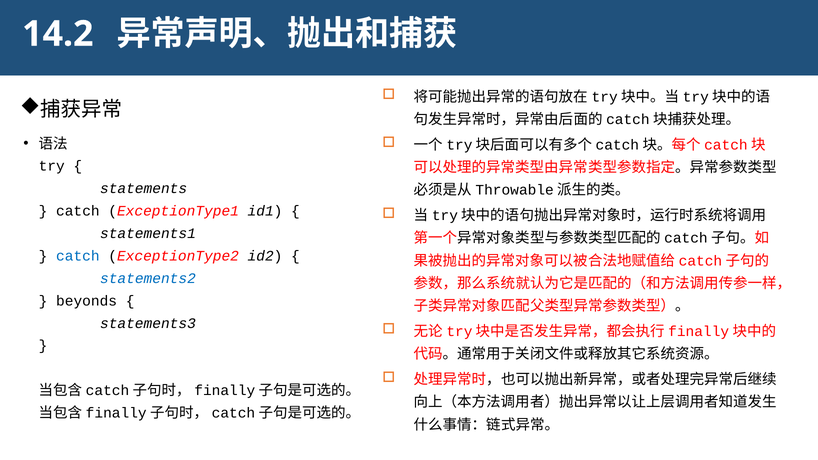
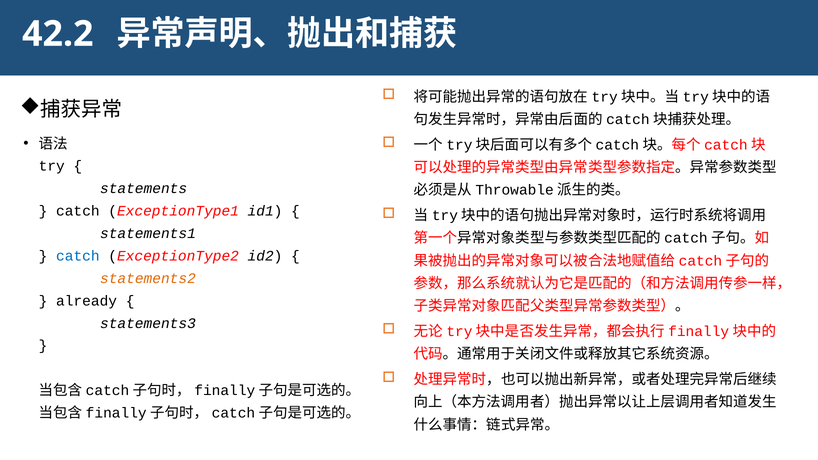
14.2: 14.2 -> 42.2 (58, 34)
statements2 colour: blue -> orange (148, 278)
beyonds: beyonds -> already (87, 301)
